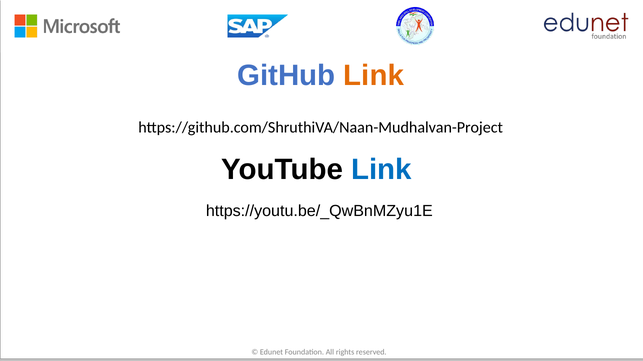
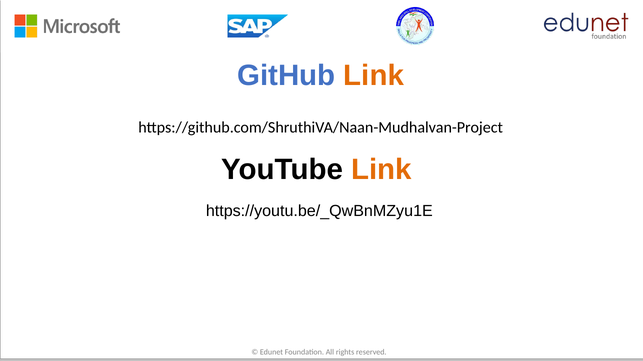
Link colour: blue -> orange (382, 170)
